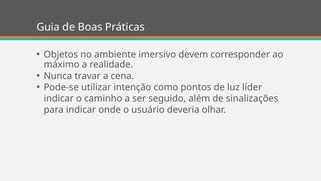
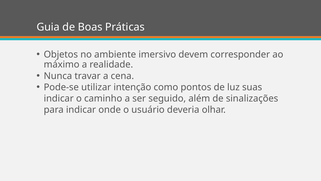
líder: líder -> suas (252, 87)
